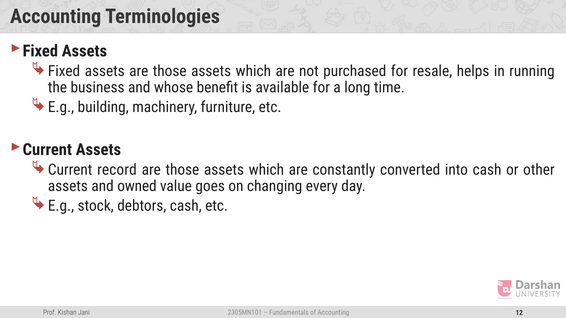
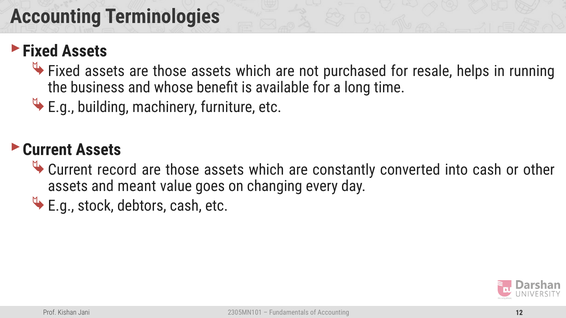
owned: owned -> meant (137, 186)
